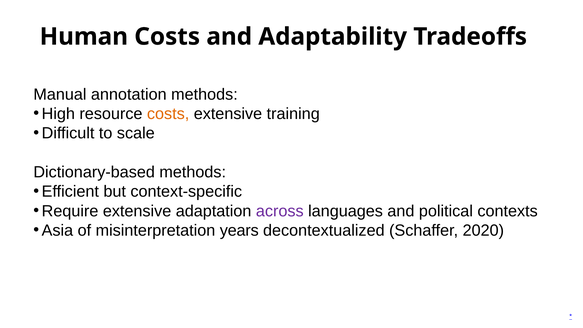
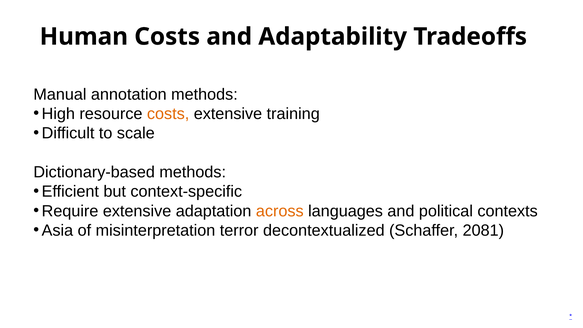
across colour: purple -> orange (280, 211)
years: years -> terror (239, 230)
2020: 2020 -> 2081 (483, 230)
